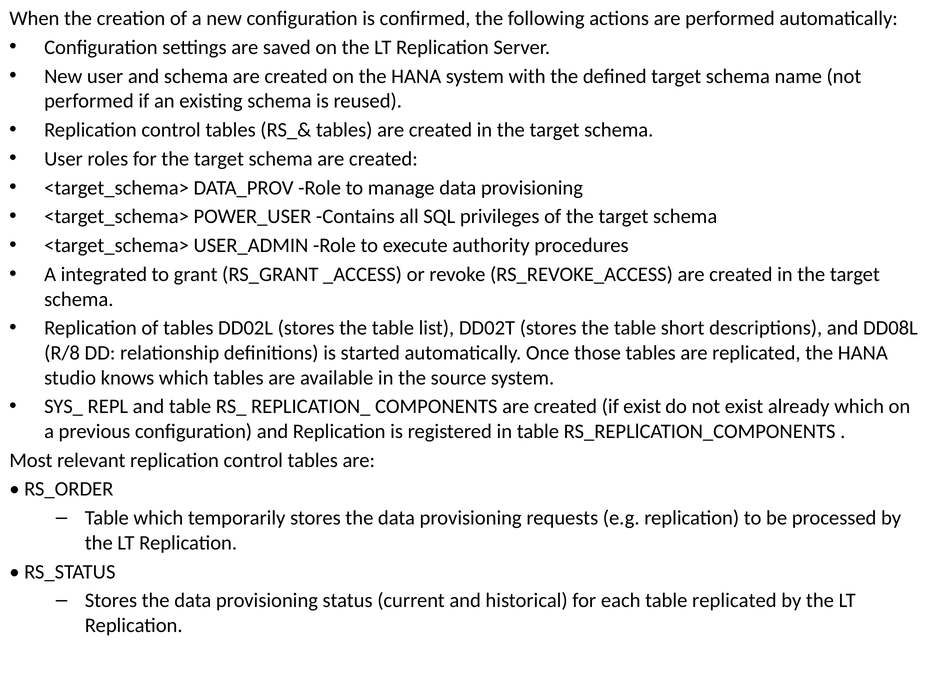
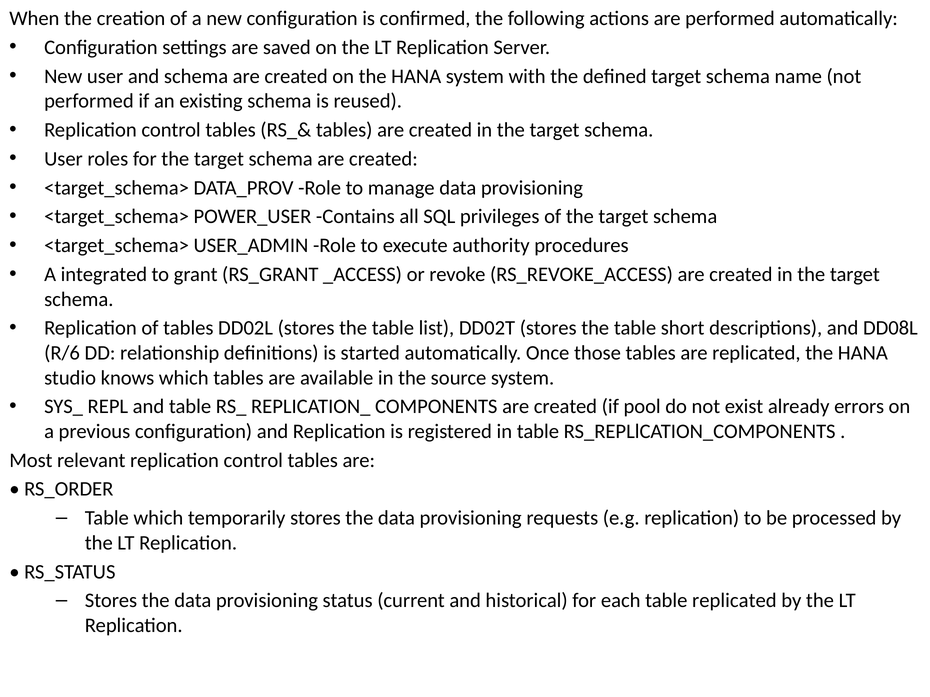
R/8: R/8 -> R/6 (62, 353)
if exist: exist -> pool (642, 407)
already which: which -> errors (859, 407)
